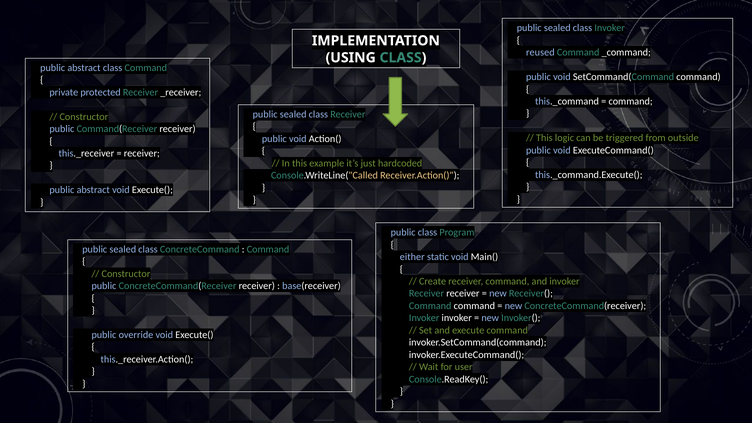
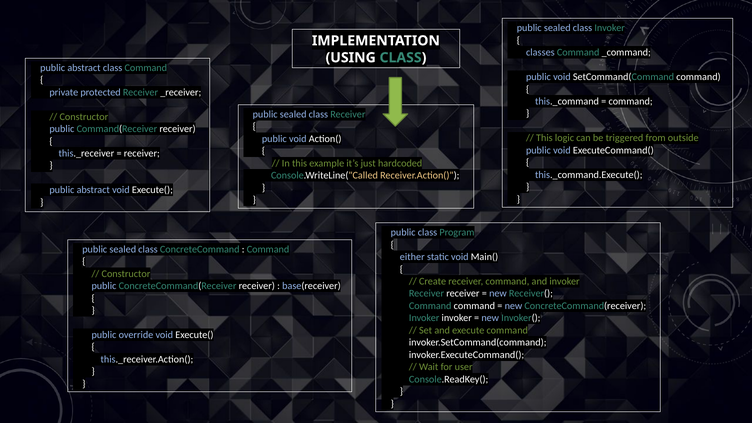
reused: reused -> classes (540, 52)
